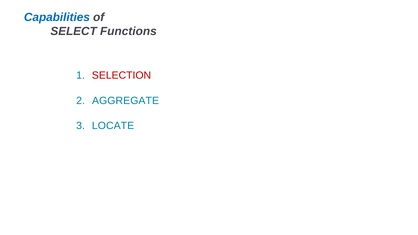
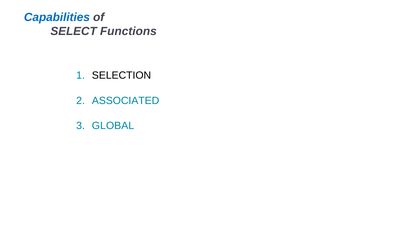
SELECTION colour: red -> black (122, 76)
AGGREGATE: AGGREGATE -> ASSOCIATED (126, 101)
LOCATE: LOCATE -> GLOBAL (113, 126)
